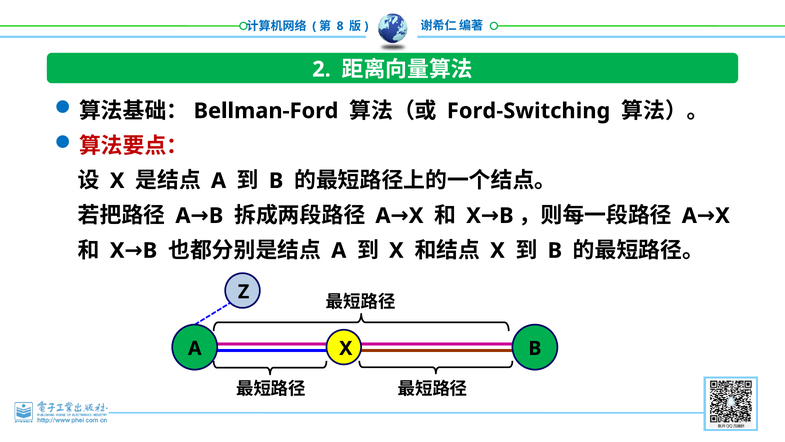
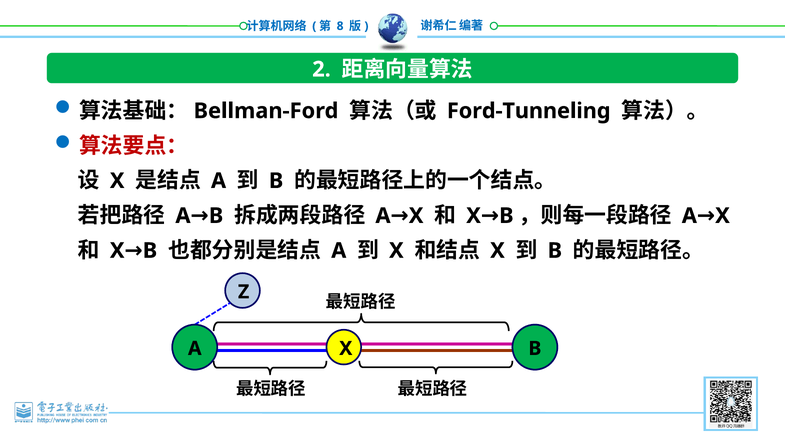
Ford-Switching: Ford-Switching -> Ford-Tunneling (529, 111)
